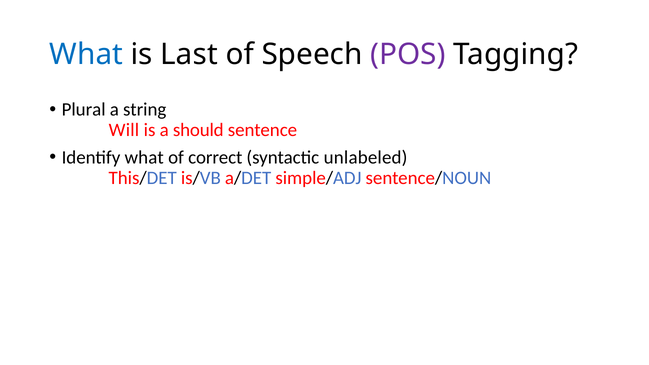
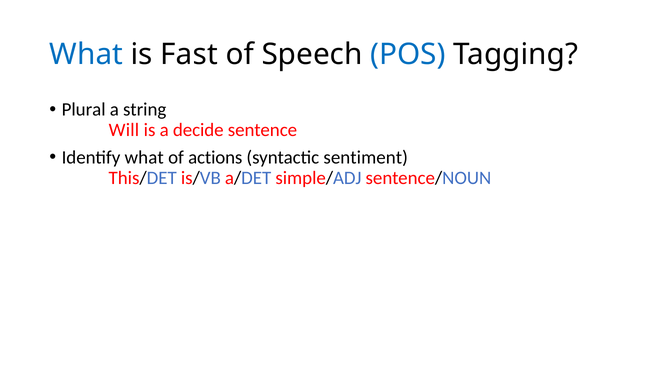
Last: Last -> Fast (189, 55)
POS colour: purple -> blue (408, 55)
should: should -> decide (198, 130)
correct: correct -> actions (215, 157)
unlabeled: unlabeled -> sentiment (366, 157)
